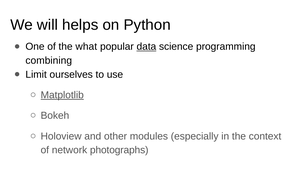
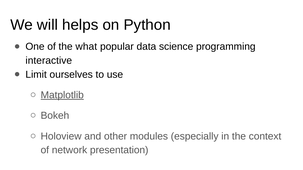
data underline: present -> none (146, 47)
combining: combining -> interactive (49, 61)
photographs: photographs -> presentation (119, 151)
